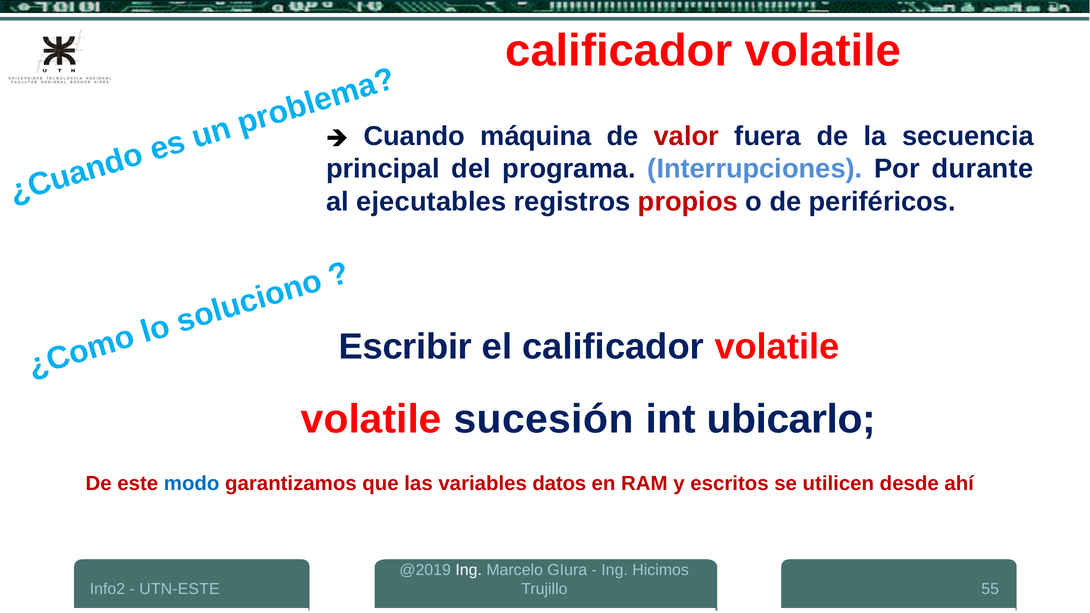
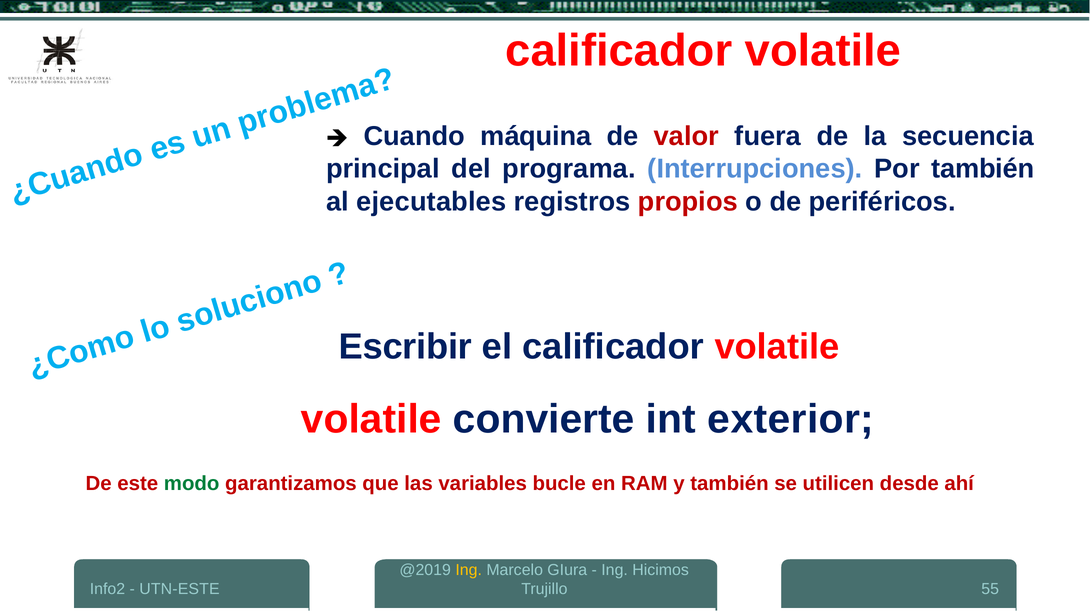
Por durante: durante -> también (983, 169)
sucesión: sucesión -> convierte (544, 419)
ubicarlo: ubicarlo -> exterior (791, 419)
modo colour: blue -> green (192, 483)
datos: datos -> bucle (559, 483)
y escritos: escritos -> también (729, 483)
Ing colour: white -> yellow (469, 570)
